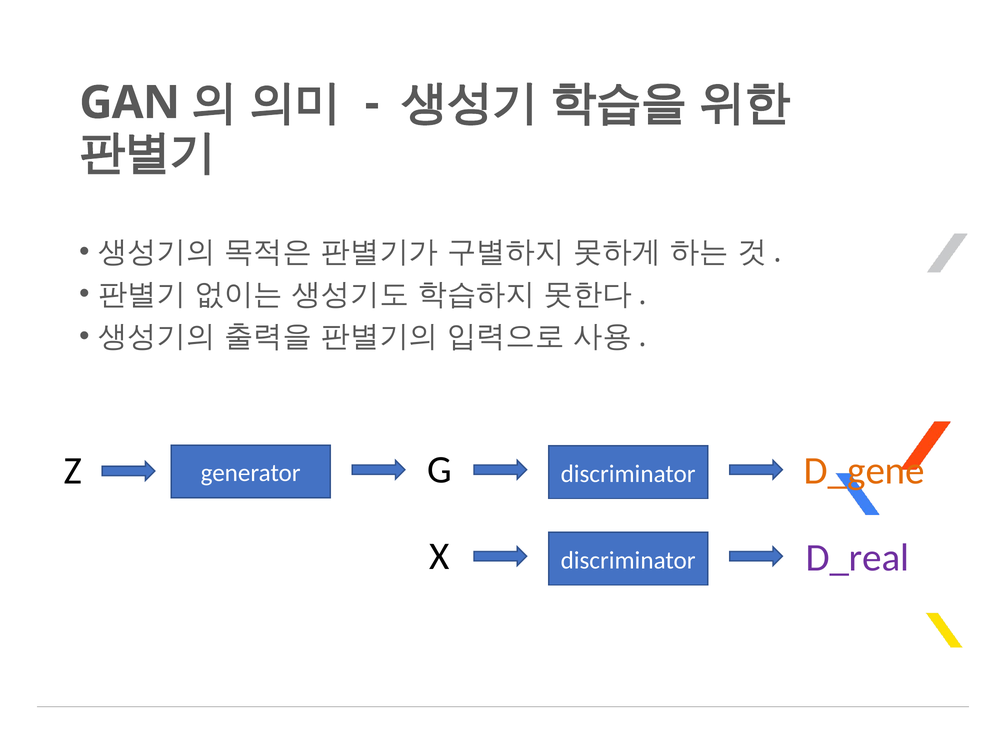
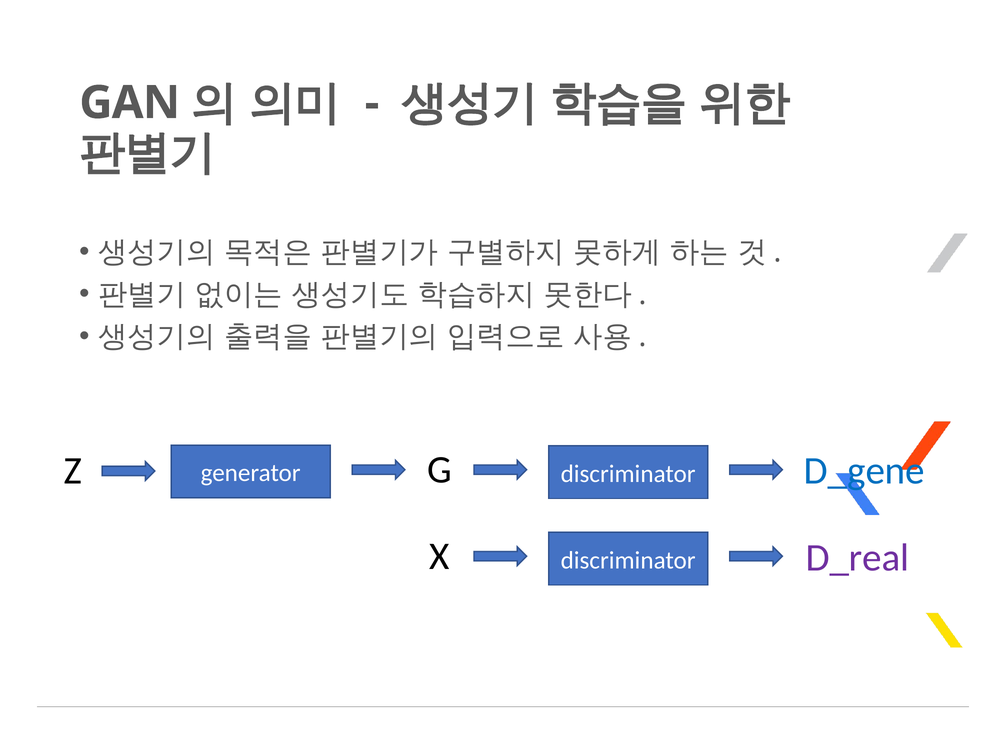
D_gene colour: orange -> blue (864, 471)
